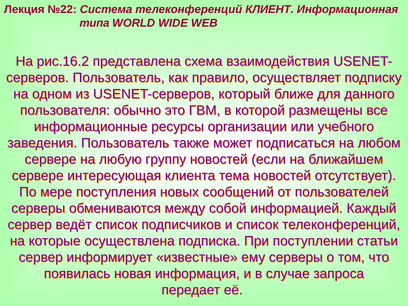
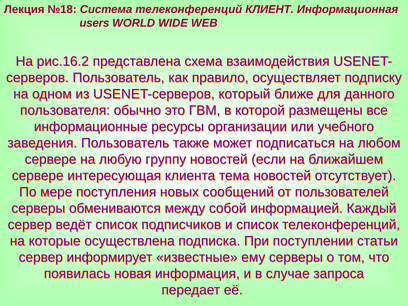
№22: №22 -> №18 (62, 10)
типа: типа -> users (94, 23)
